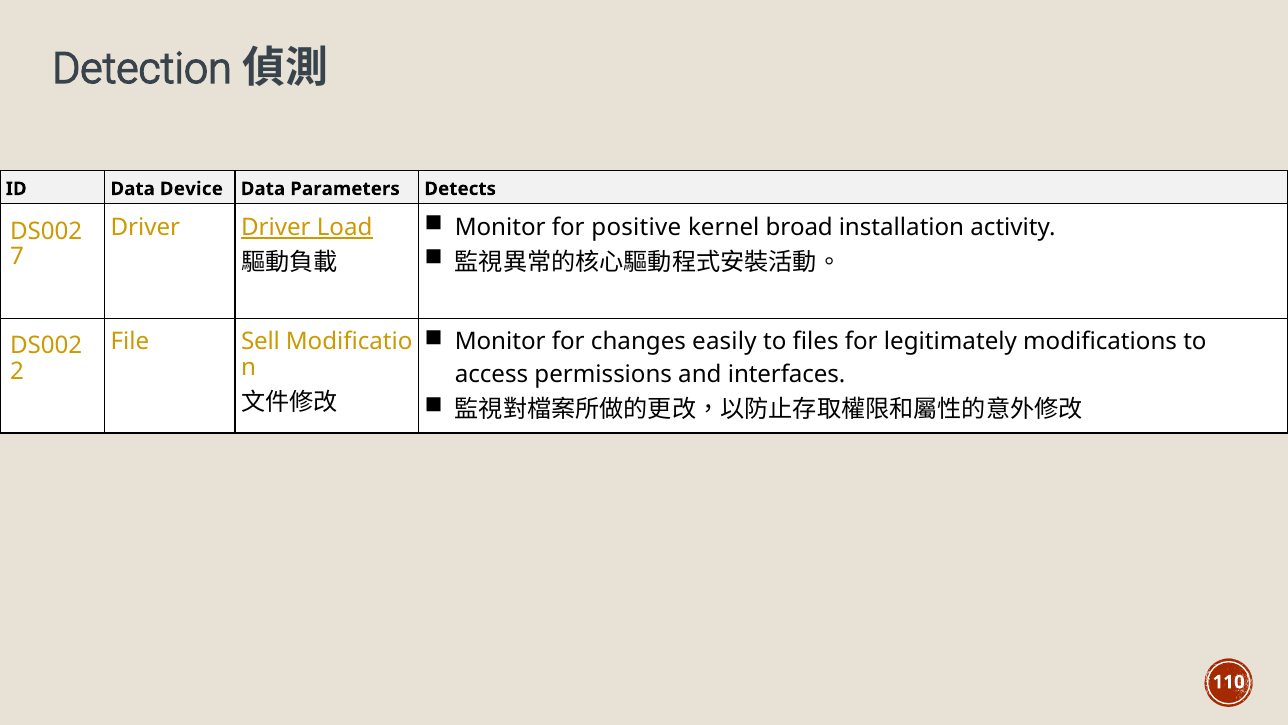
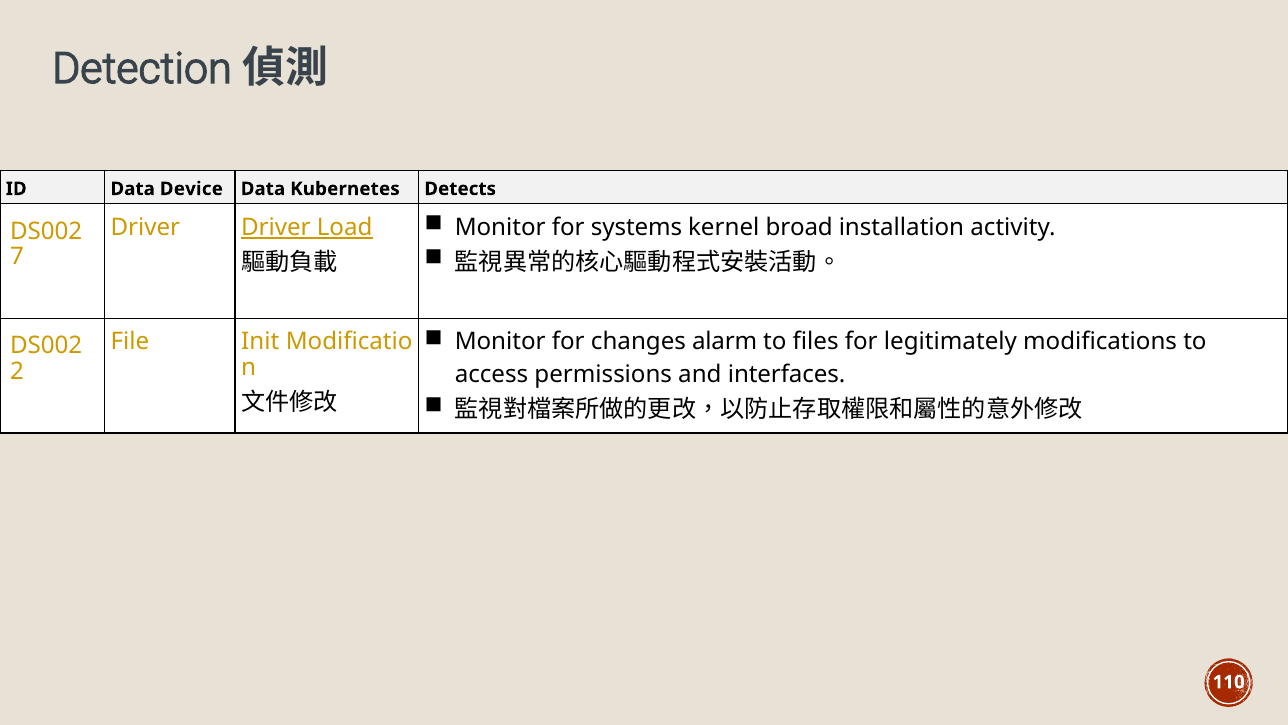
Parameters: Parameters -> Kubernetes (345, 189)
positive: positive -> systems (637, 227)
easily: easily -> alarm (725, 342)
Sell: Sell -> Init (260, 342)
